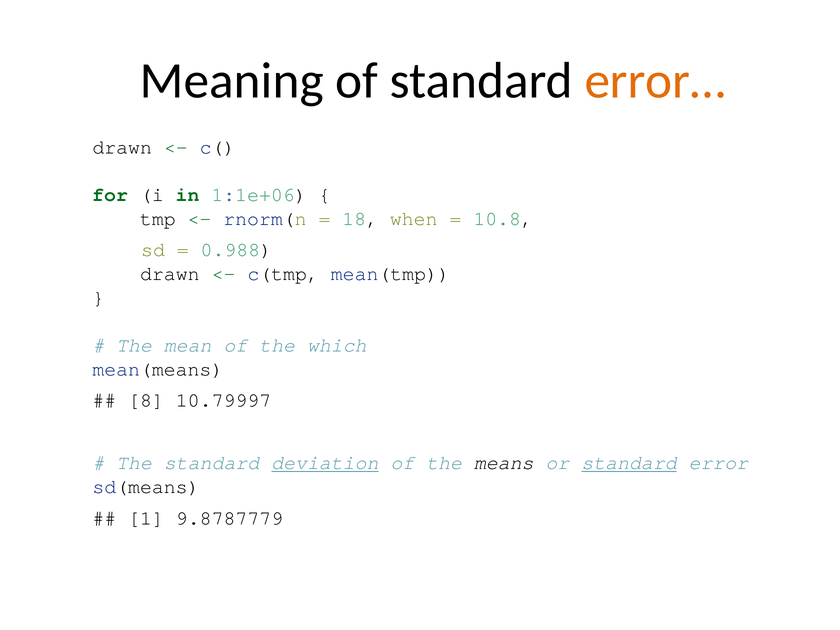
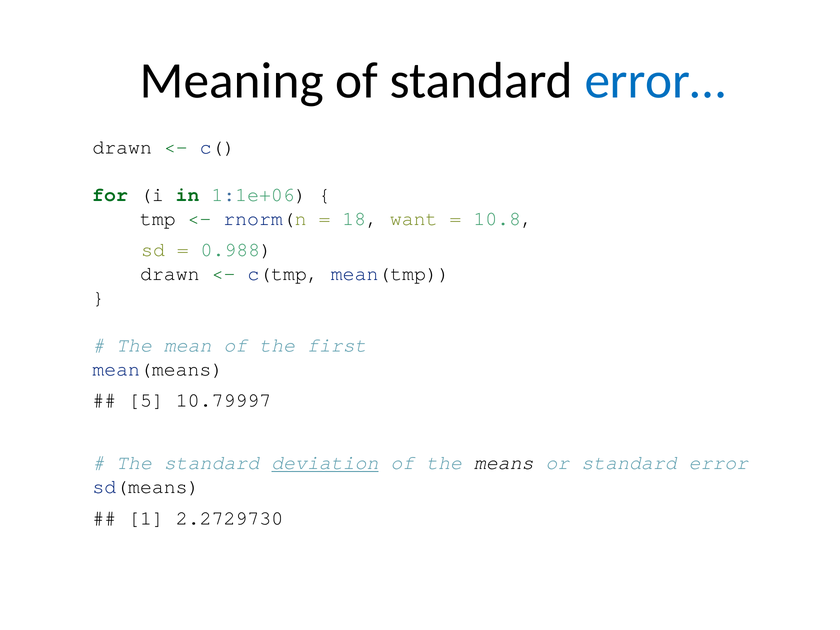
error… colour: orange -> blue (655, 81)
when: when -> want (414, 219)
which: which -> first (337, 345)
8: 8 -> 5 (146, 400)
standard underline: present -> none (629, 463)
9.8787779: 9.8787779 -> 2.2729730 (230, 518)
